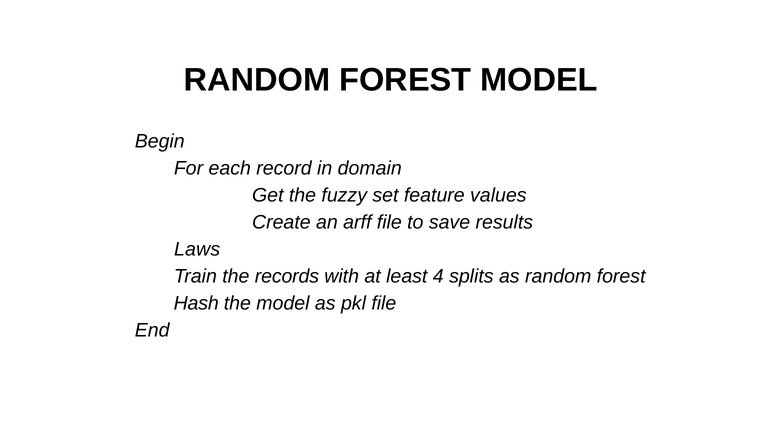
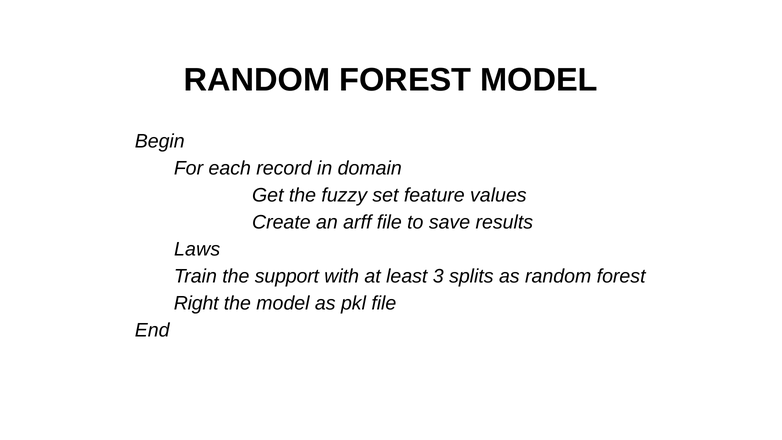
records: records -> support (287, 276)
4: 4 -> 3 (438, 276)
Hash: Hash -> Right (196, 303)
